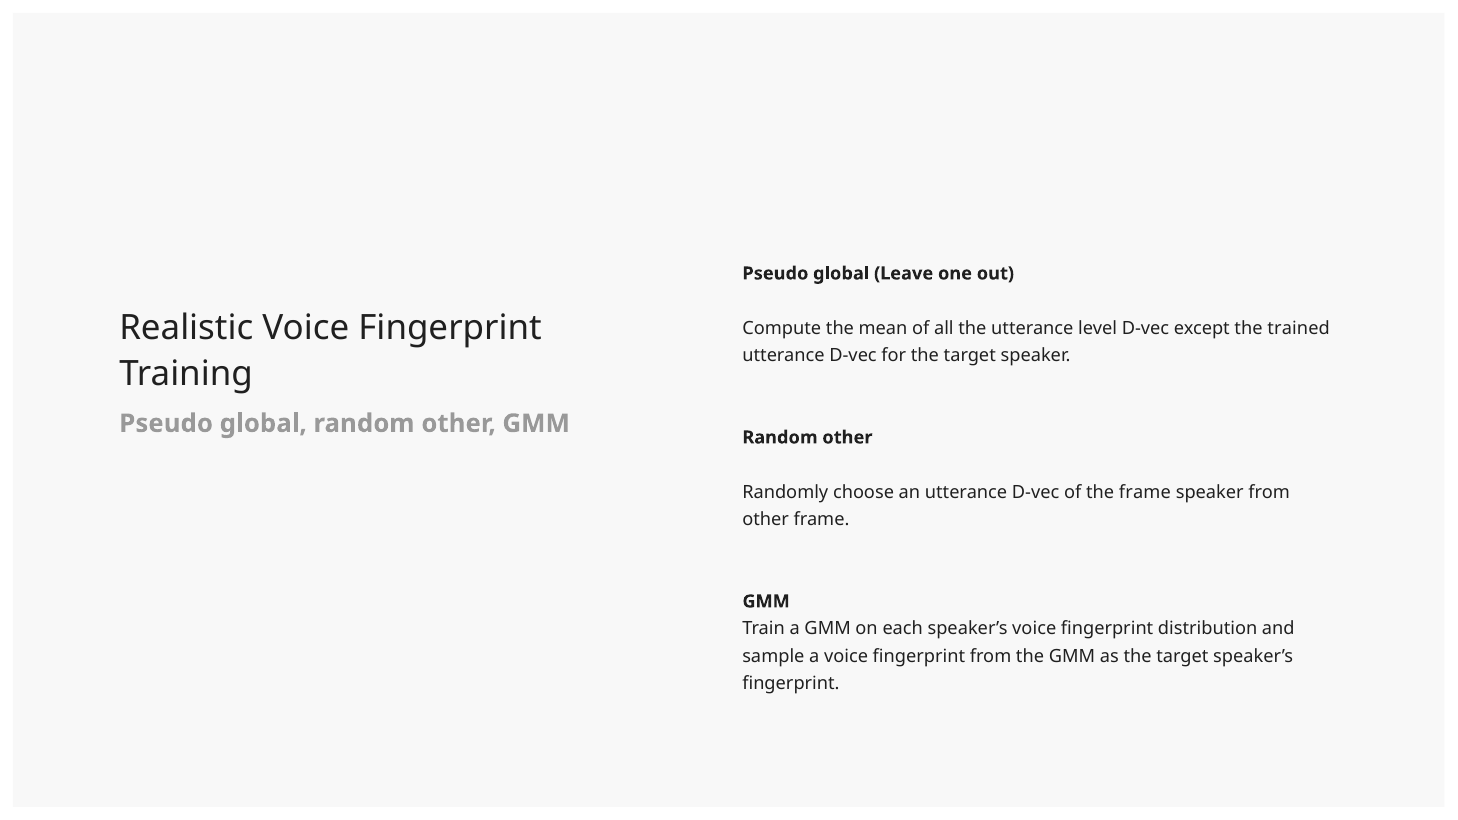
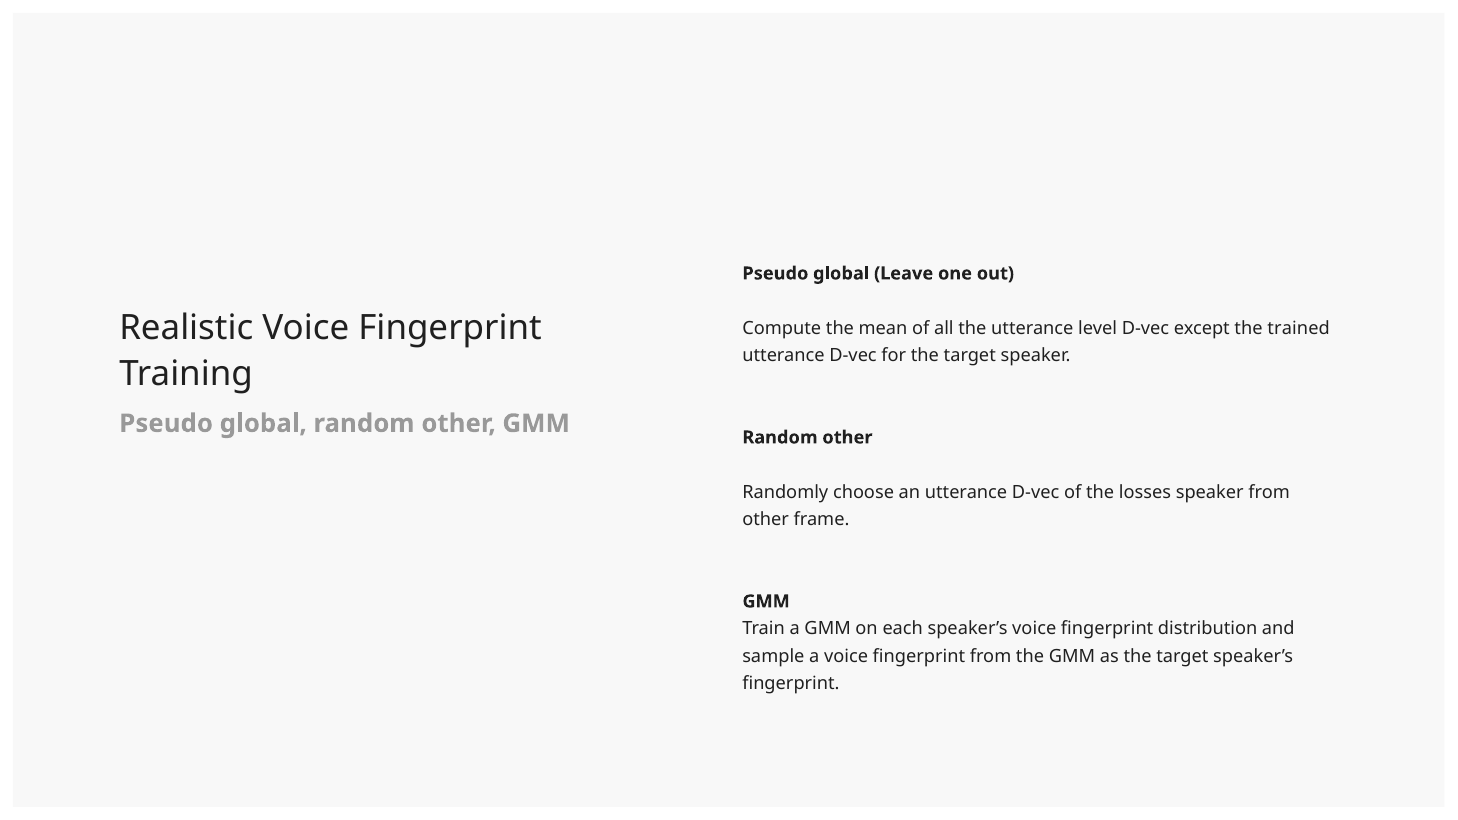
the frame: frame -> losses (1145, 492)
